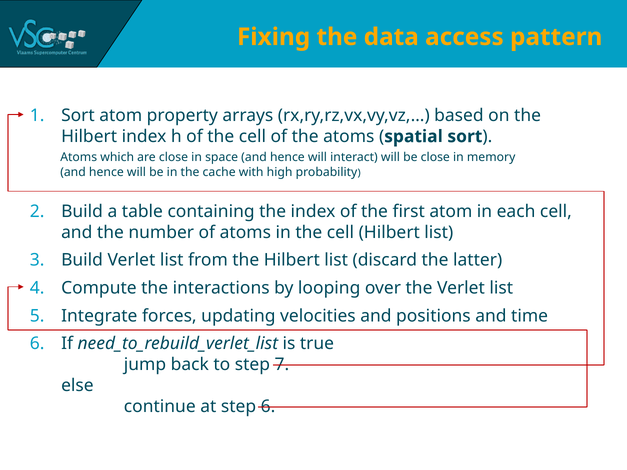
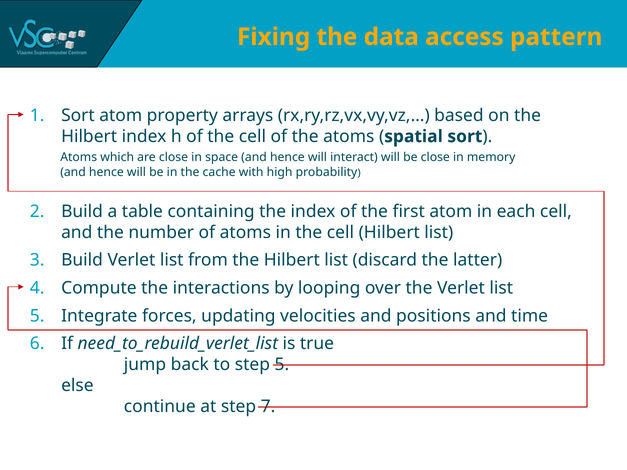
step 7: 7 -> 5 (282, 365)
step 6: 6 -> 7 (268, 407)
